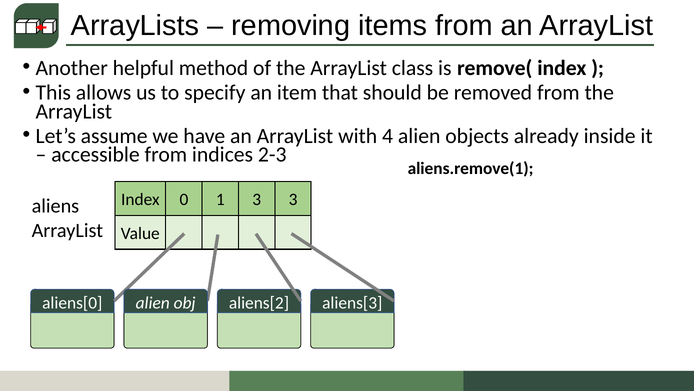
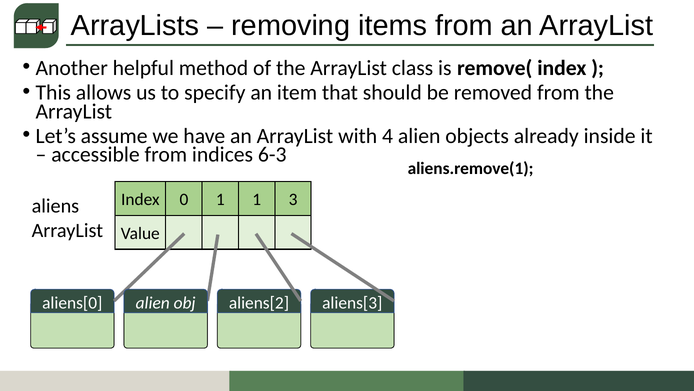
2-3: 2-3 -> 6-3 (272, 155)
1 3: 3 -> 1 (257, 199)
